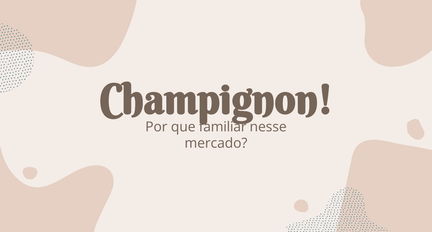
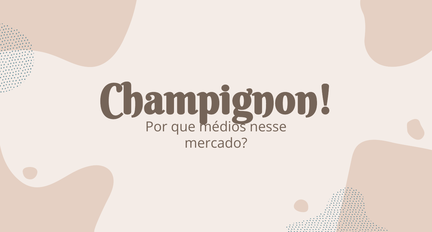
familiar: familiar -> médios (223, 127)
